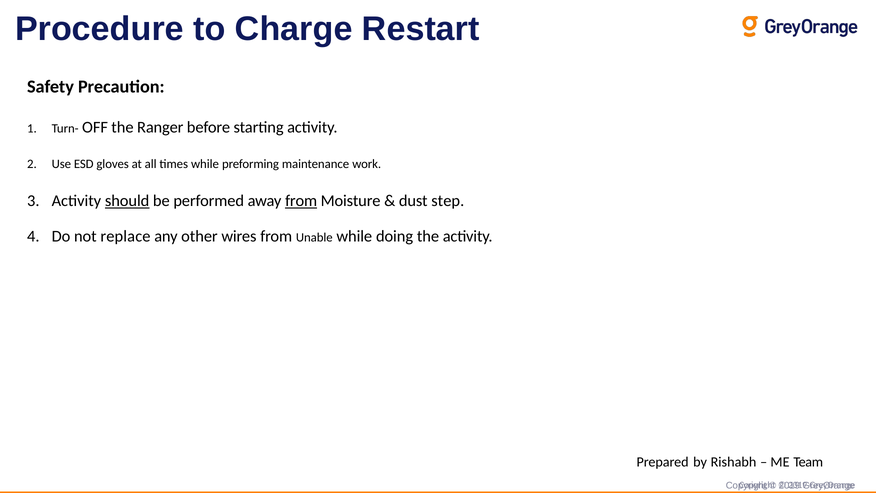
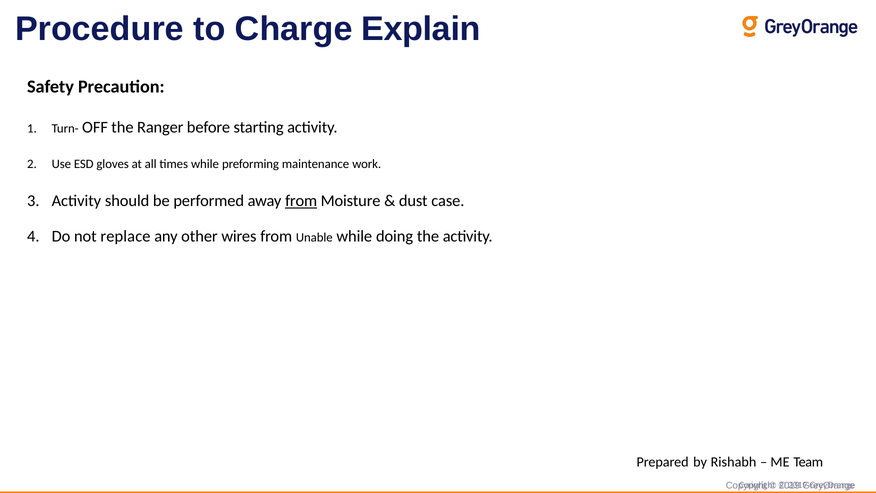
Restart: Restart -> Explain (421, 29)
should underline: present -> none (127, 201)
step: step -> case (448, 201)
